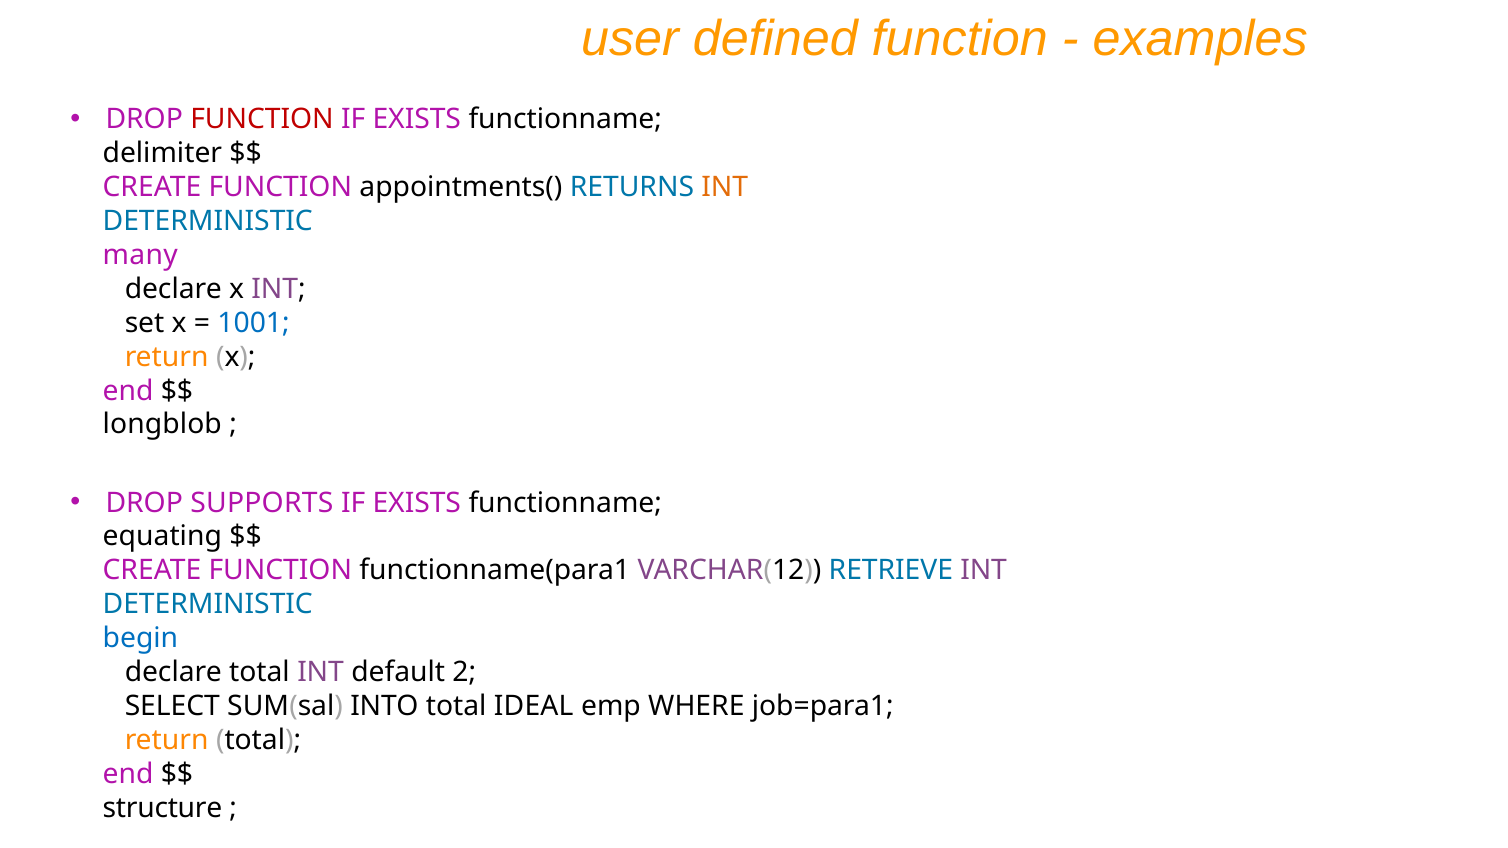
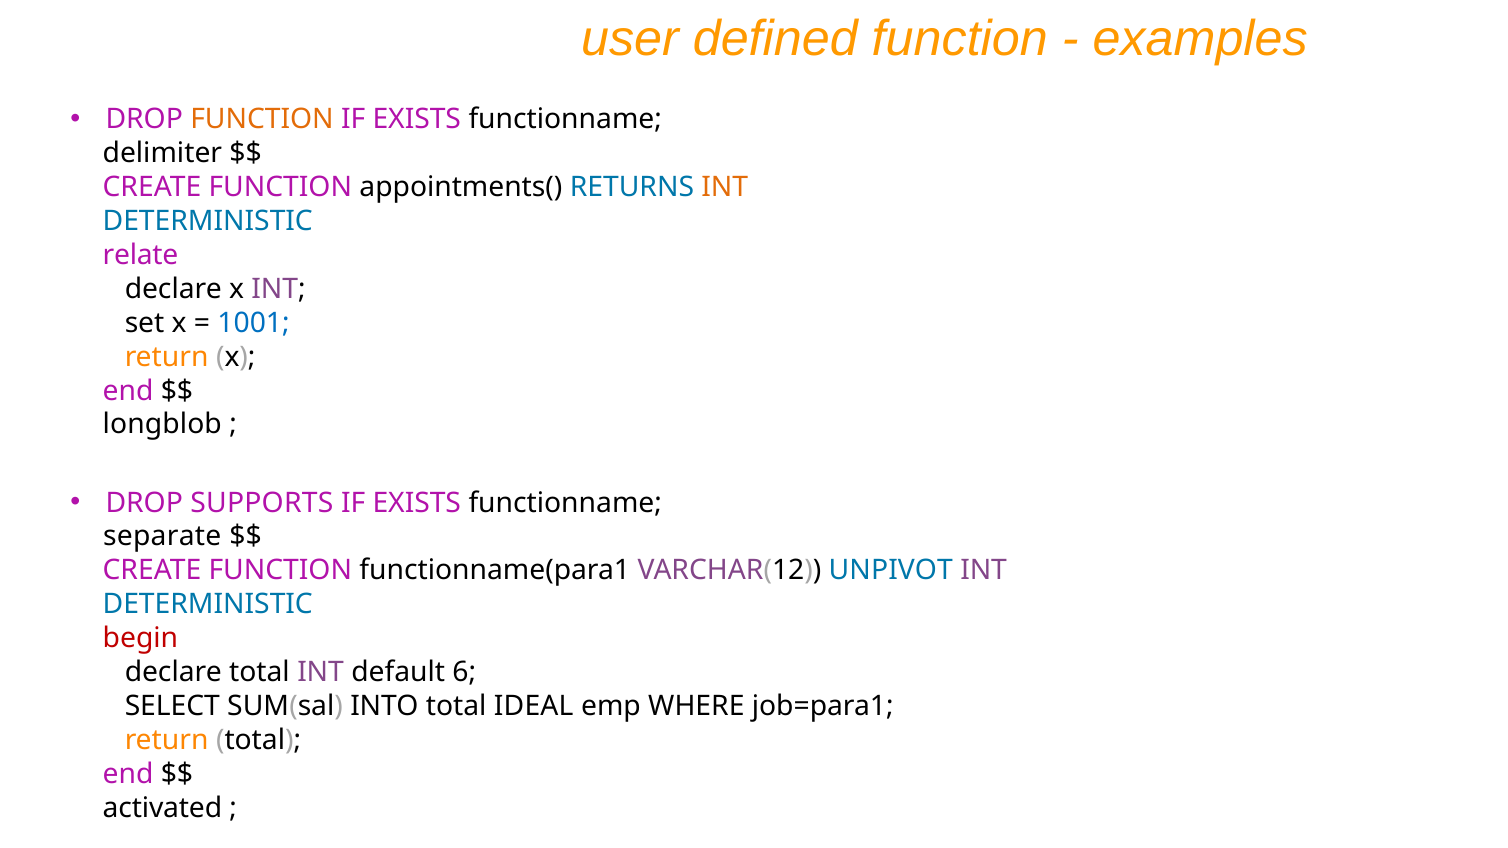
FUNCTION colour: red -> orange (262, 119)
many: many -> relate (141, 255)
equating: equating -> separate (162, 537)
RETRIEVE: RETRIEVE -> UNPIVOT (891, 571)
begin colour: blue -> red (140, 639)
2: 2 -> 6 (464, 673)
structure: structure -> activated (162, 808)
